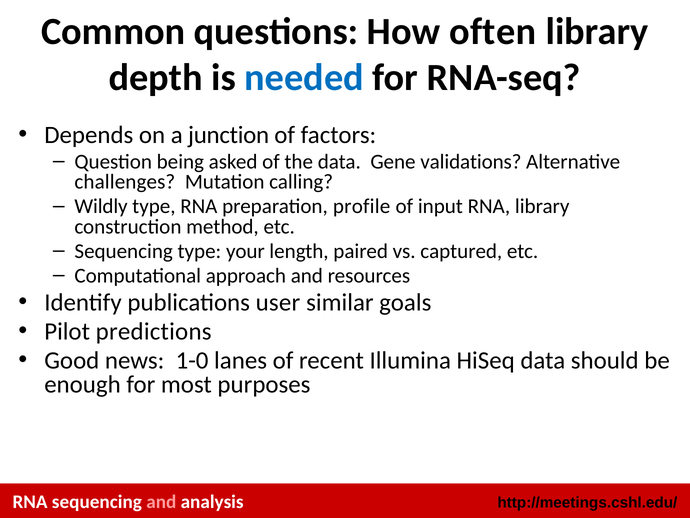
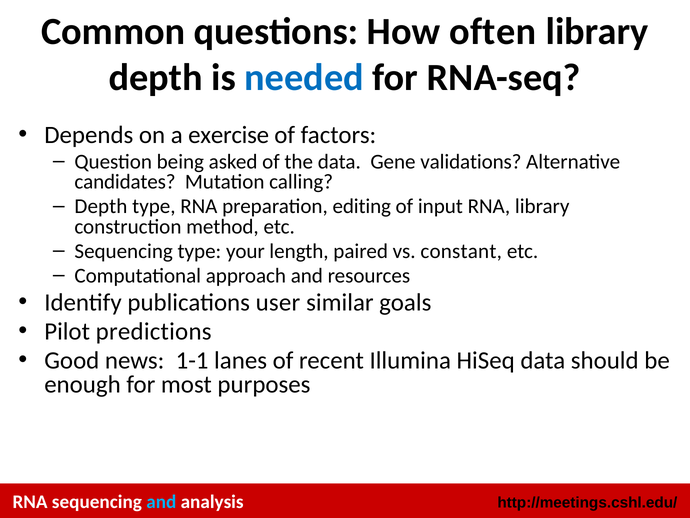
junction: junction -> exercise (229, 135)
challenges: challenges -> candidates (125, 182)
Wildly: Wildly -> Depth (101, 206)
profile: profile -> editing (362, 206)
captured: captured -> constant (461, 251)
1-0: 1-0 -> 1-1 (192, 360)
and colour: pink -> light blue (161, 501)
